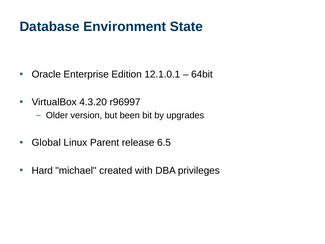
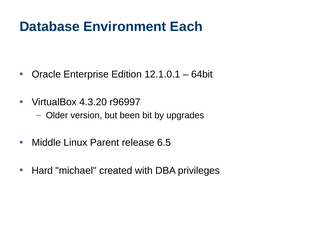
State: State -> Each (186, 27)
Global: Global -> Middle (46, 143)
